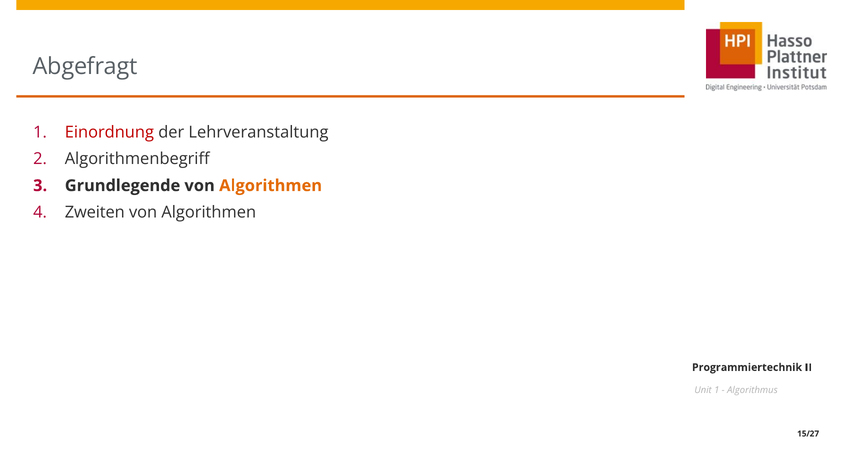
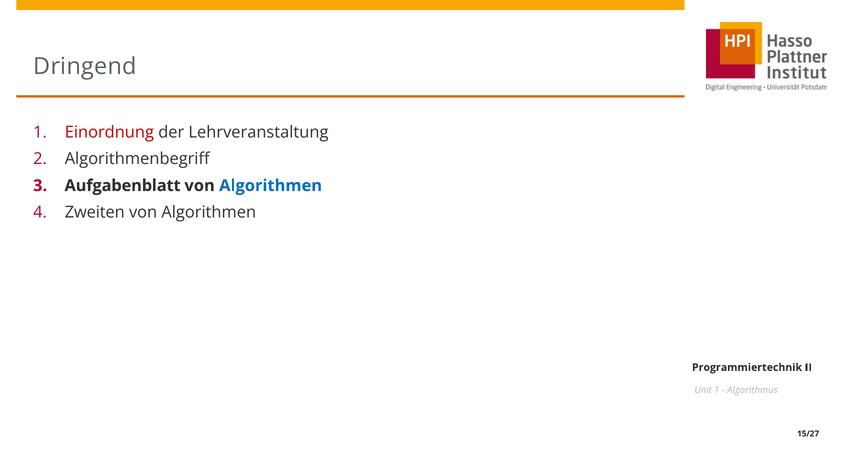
Abgefragt: Abgefragt -> Dringend (85, 67)
Grundlegende: Grundlegende -> Aufgabenblatt (123, 186)
Algorithmen colour: orange -> blue (271, 186)
